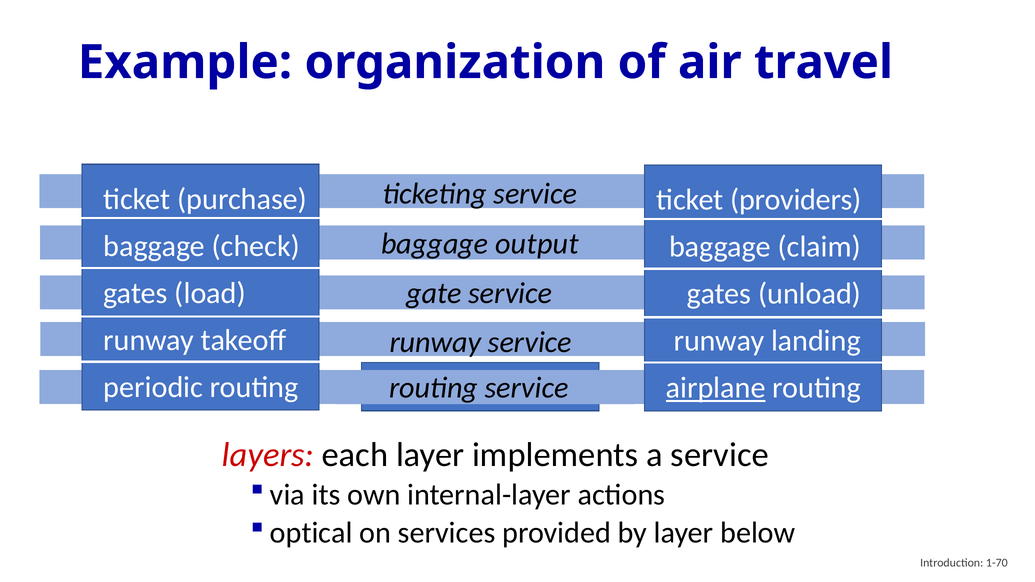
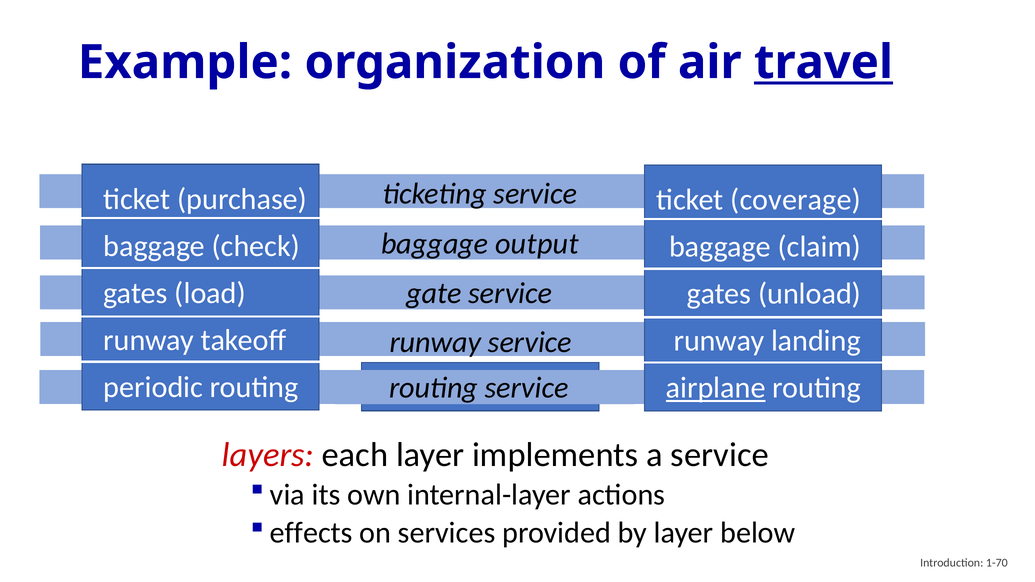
travel underline: none -> present (823, 62)
providers: providers -> coverage (796, 200)
optical: optical -> effects (311, 533)
